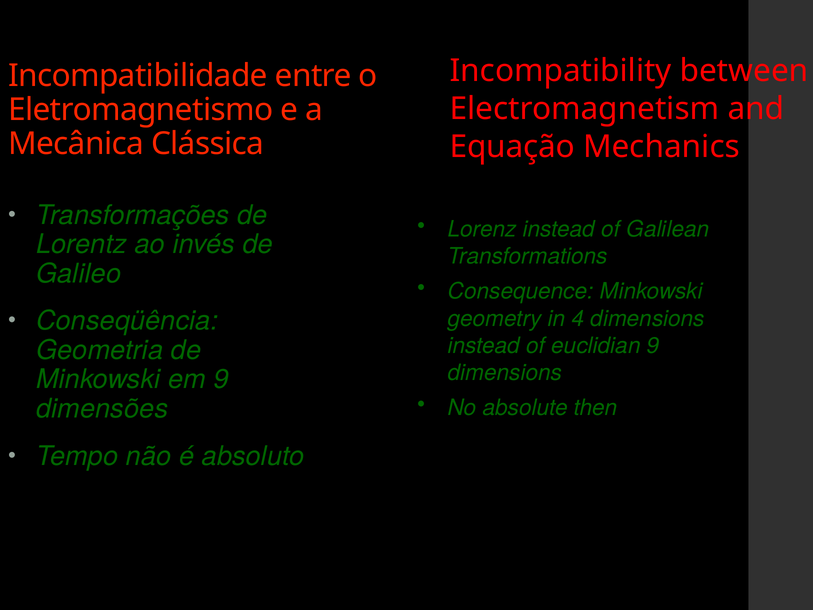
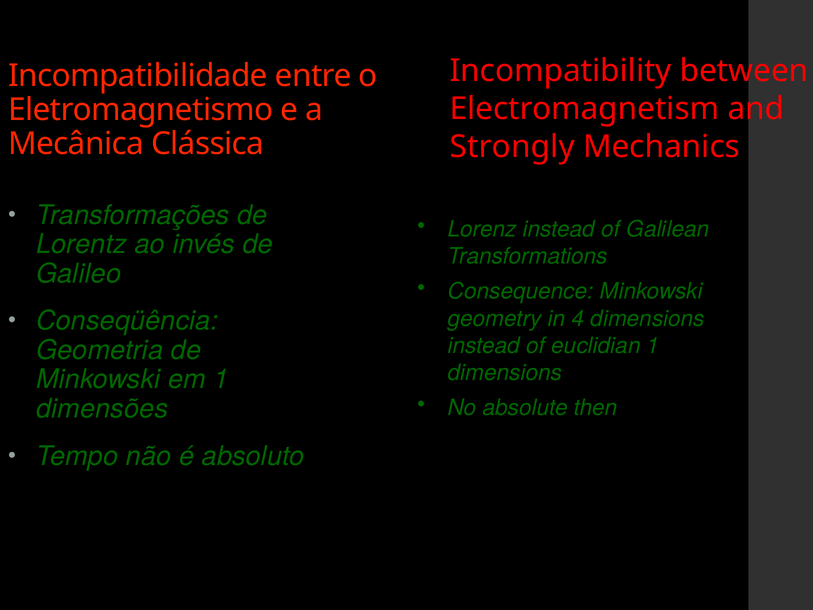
Equação: Equação -> Strongly (512, 147)
euclidian 9: 9 -> 1 (653, 346)
em 9: 9 -> 1 (221, 379)
